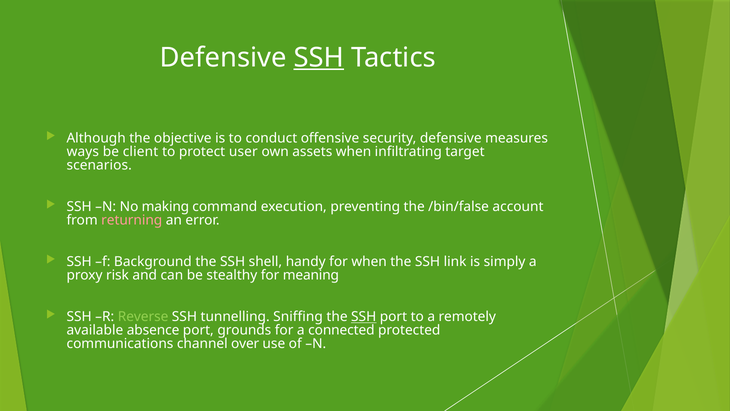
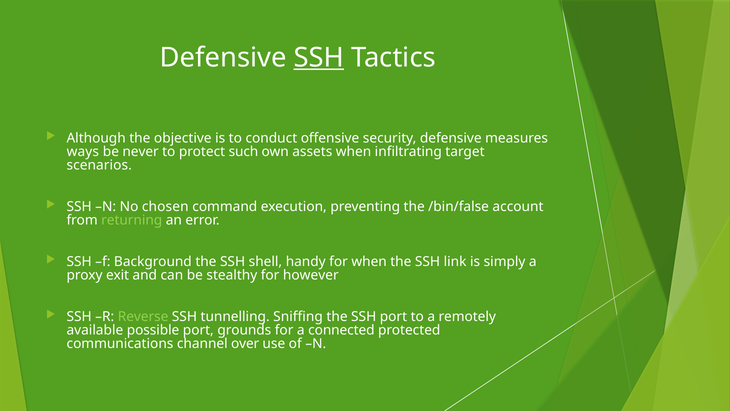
client: client -> never (141, 152)
user: user -> such (243, 152)
making: making -> chosen (165, 207)
returning colour: pink -> light green (132, 220)
risk: risk -> exit (118, 275)
meaning: meaning -> however (311, 275)
SSH underline: present -> none (364, 317)
absence: absence -> possible (153, 330)
